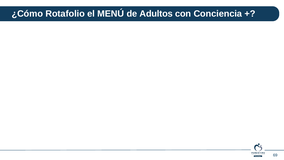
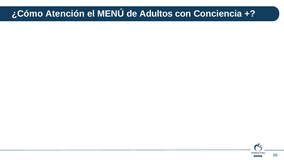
Rotafolio: Rotafolio -> Atención (65, 14)
